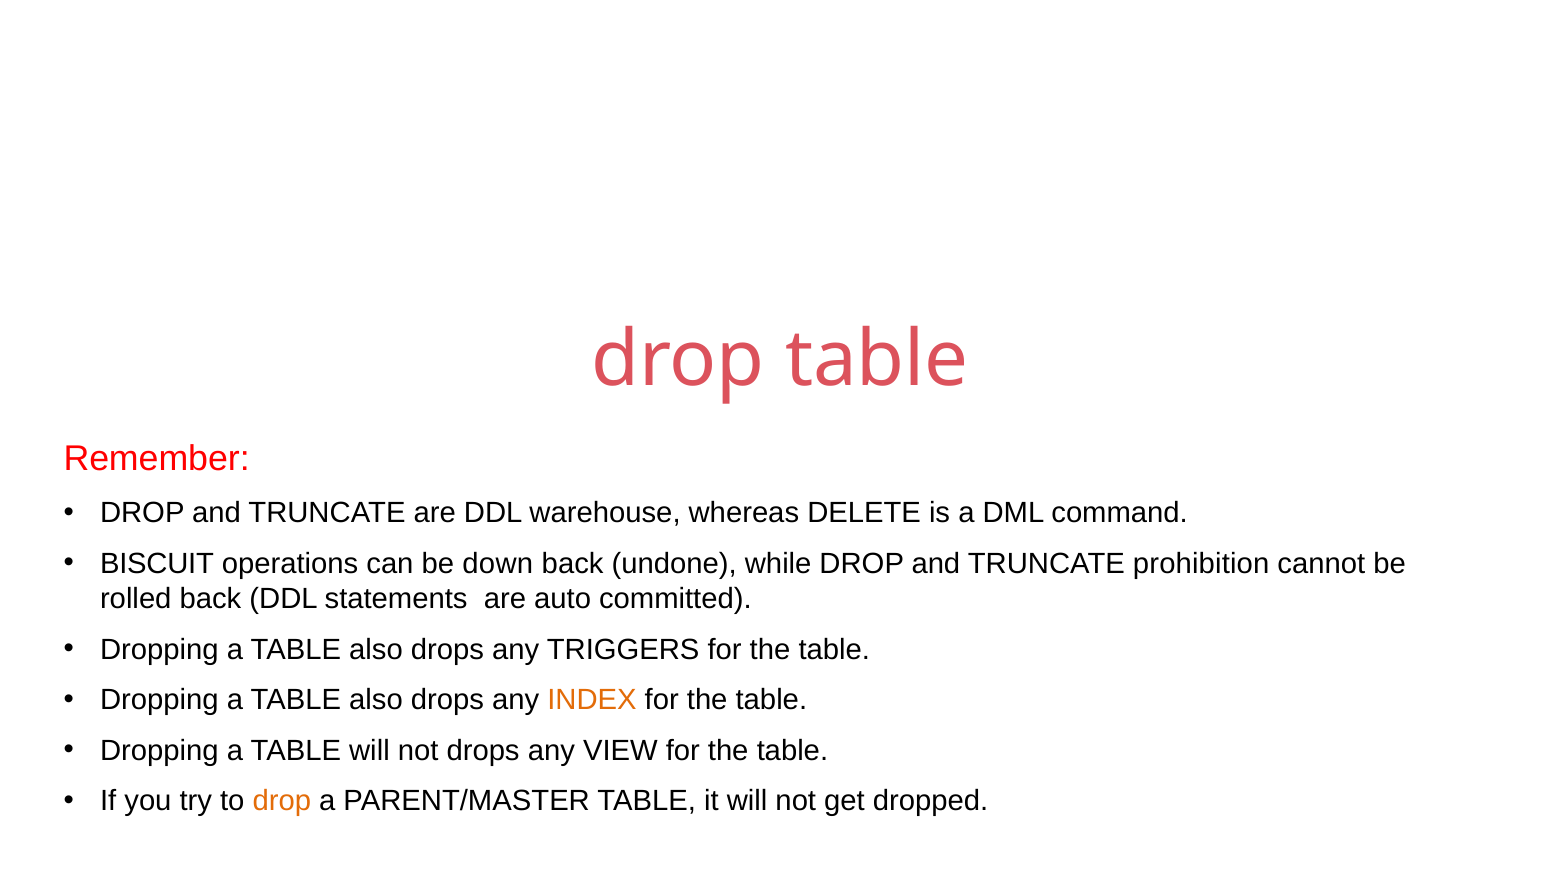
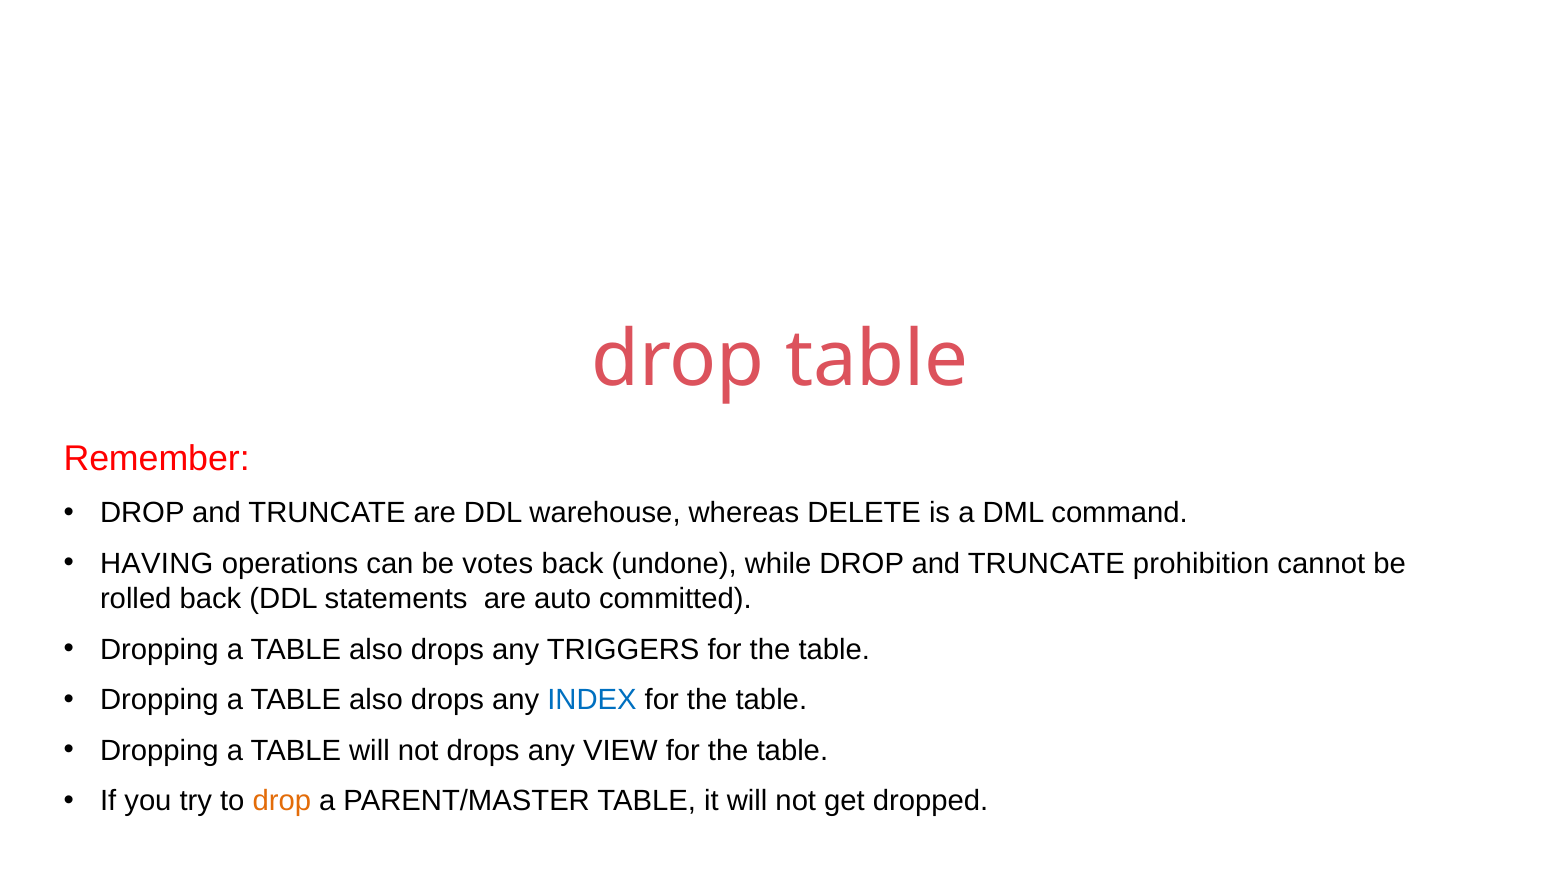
BISCUIT: BISCUIT -> HAVING (157, 564)
down: down -> votes (498, 564)
INDEX colour: orange -> blue (592, 700)
